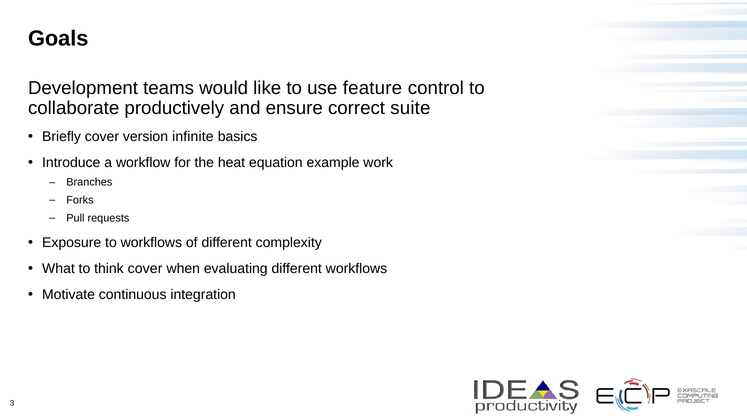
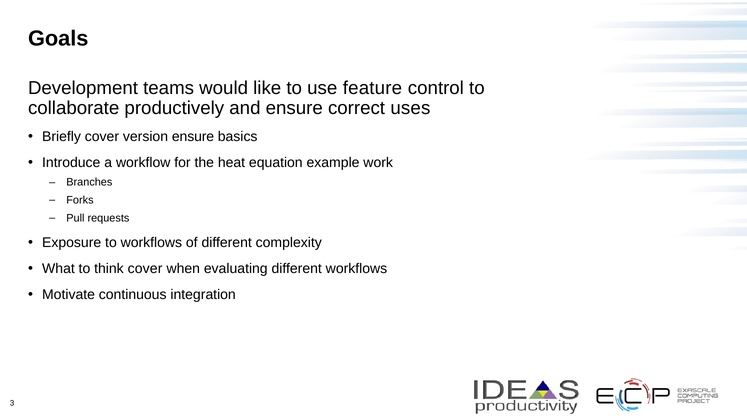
suite: suite -> uses (410, 108)
version infinite: infinite -> ensure (193, 137)
